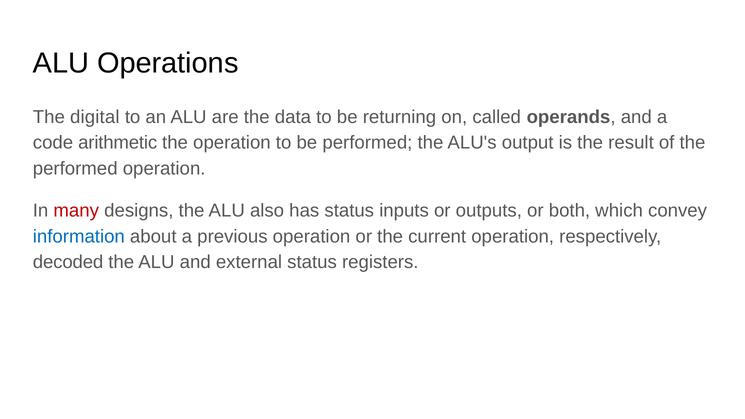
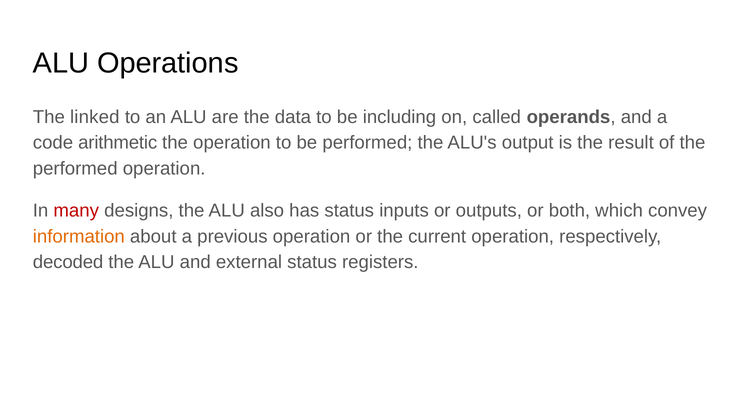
digital: digital -> linked (95, 117)
returning: returning -> including (399, 117)
information colour: blue -> orange (79, 236)
